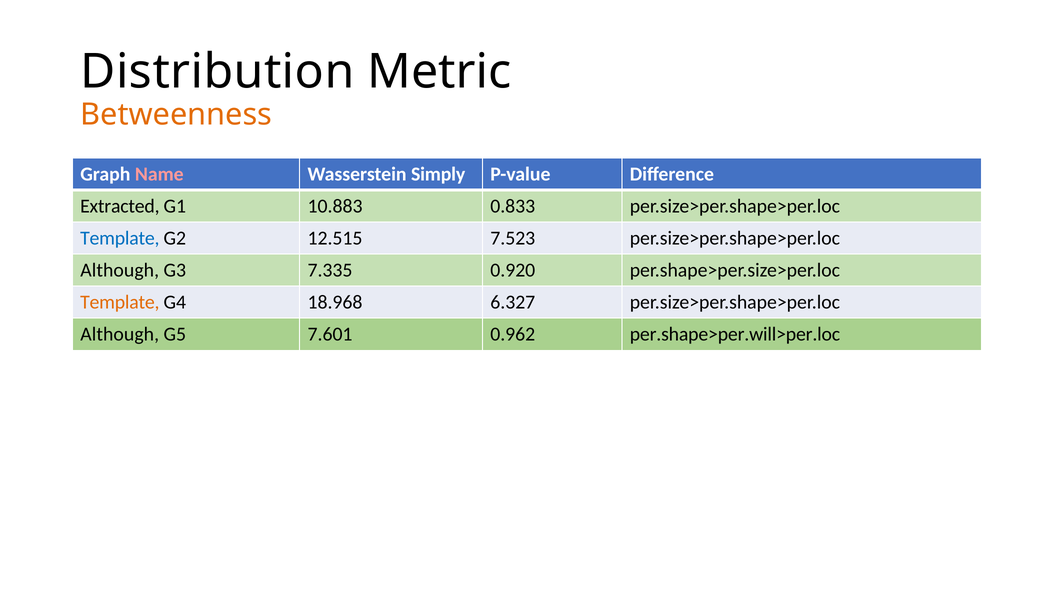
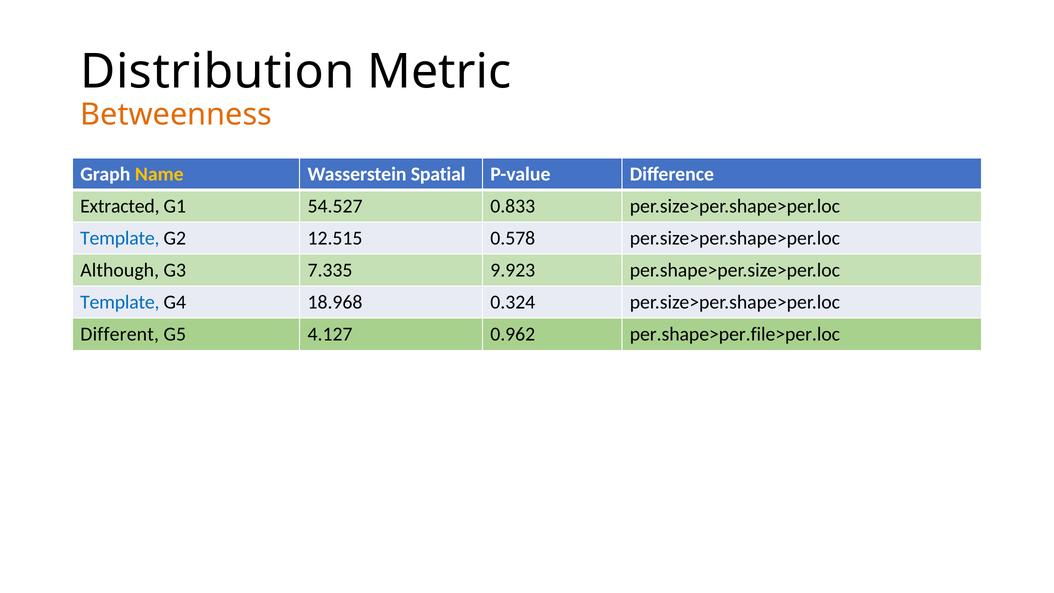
Name colour: pink -> yellow (159, 174)
Simply: Simply -> Spatial (438, 174)
10.883: 10.883 -> 54.527 (335, 206)
7.523: 7.523 -> 0.578 (513, 238)
0.920: 0.920 -> 9.923 (513, 270)
Template colour: orange -> blue (120, 302)
6.327: 6.327 -> 0.324 (513, 302)
Although: Although -> Different (120, 334)
7.601: 7.601 -> 4.127 (330, 334)
per.shape>per.will>per.loc: per.shape>per.will>per.loc -> per.shape>per.file>per.loc (735, 334)
